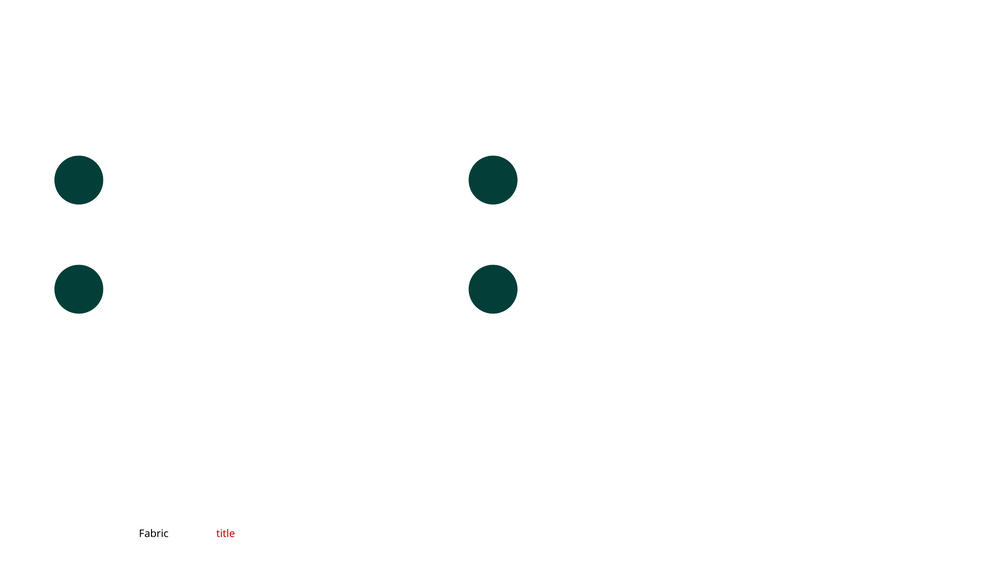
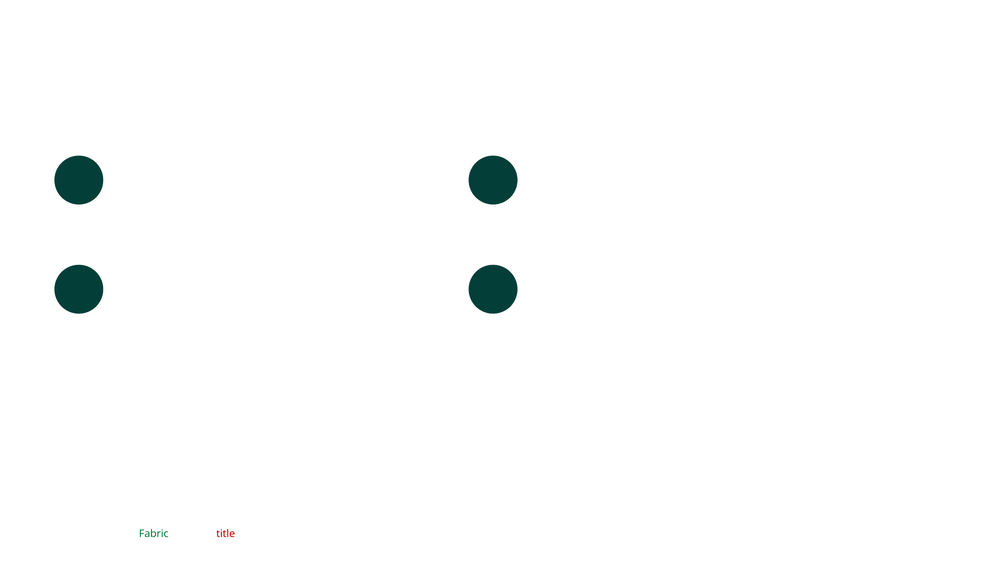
Fabric colour: black -> green (154, 534)
